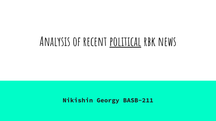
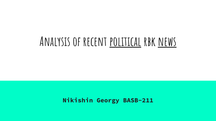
news underline: none -> present (167, 42)
